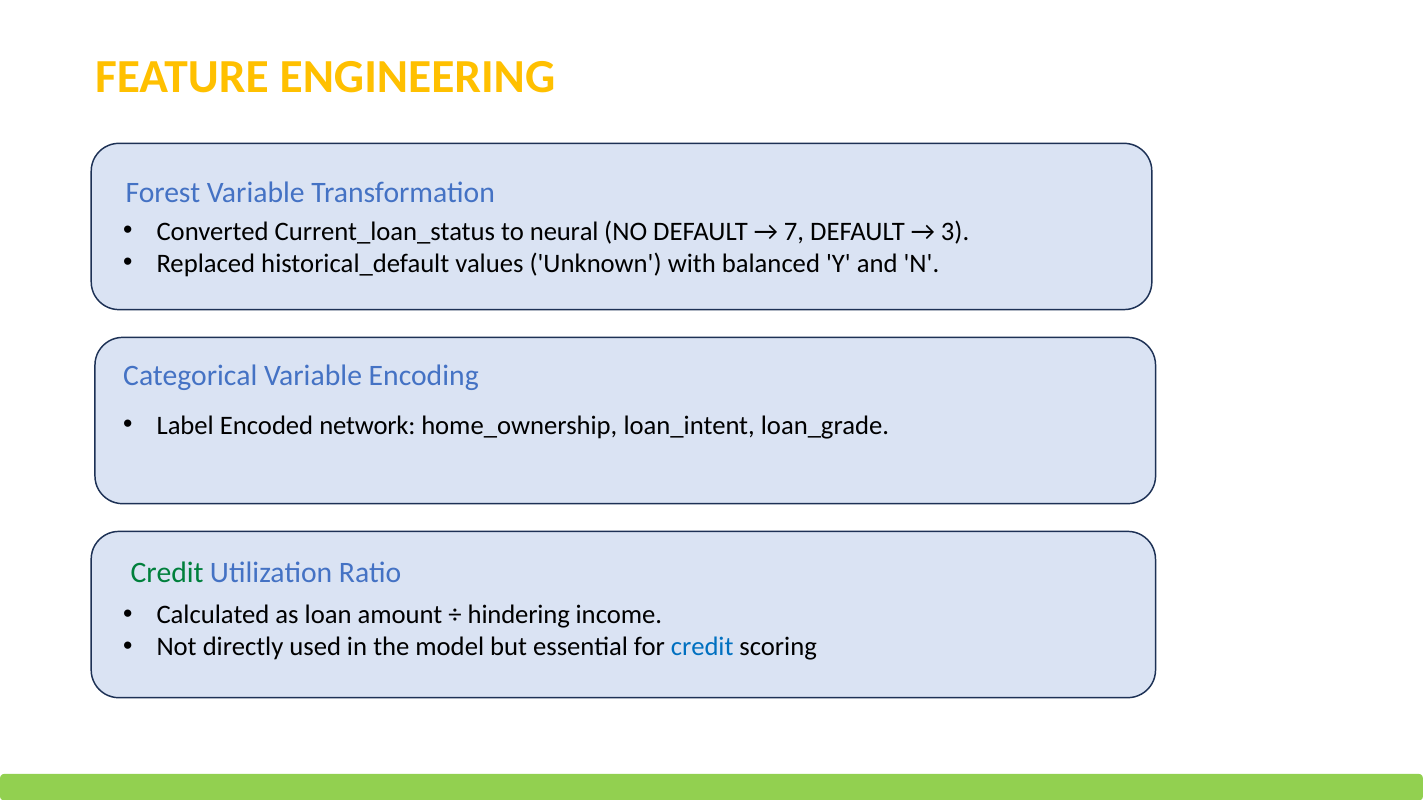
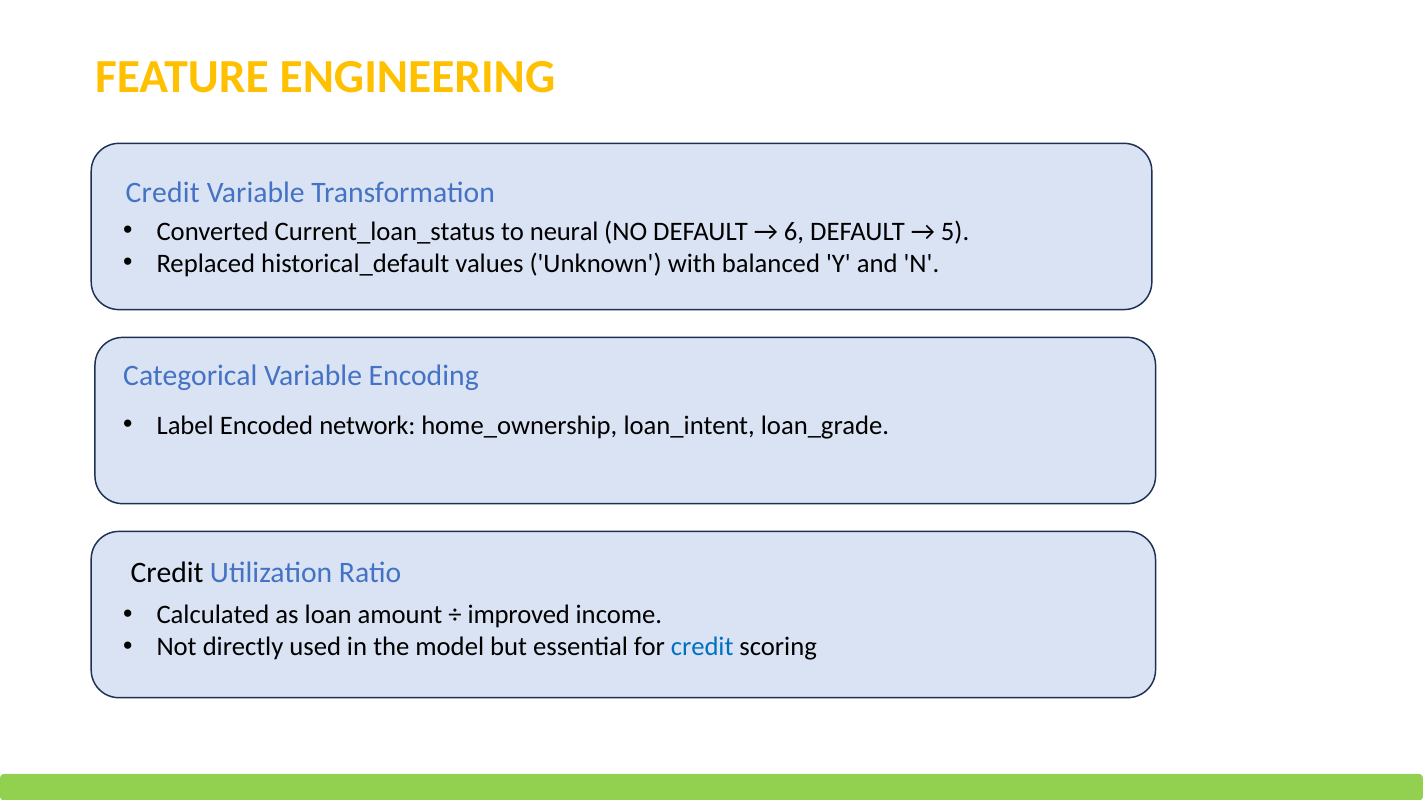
Forest: Forest -> Credit (163, 192)
7: 7 -> 6 (794, 232)
3: 3 -> 5 (955, 232)
Credit colour: green -> black (167, 573)
hindering: hindering -> improved (519, 615)
